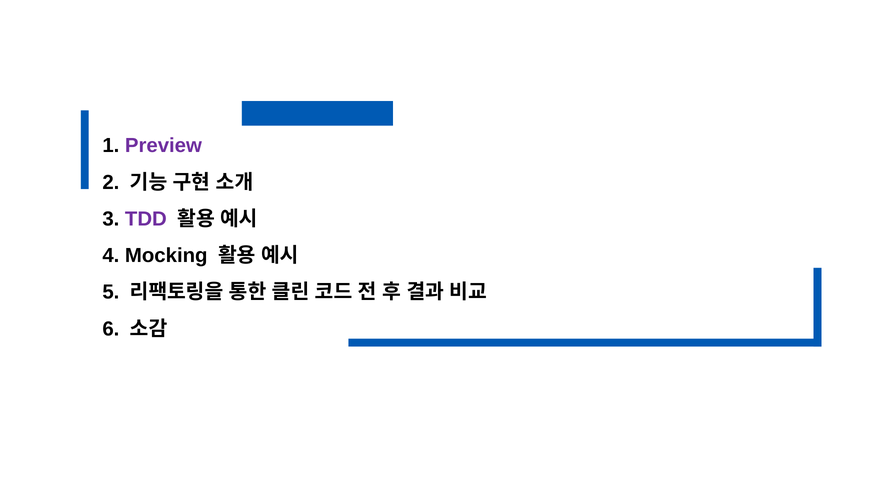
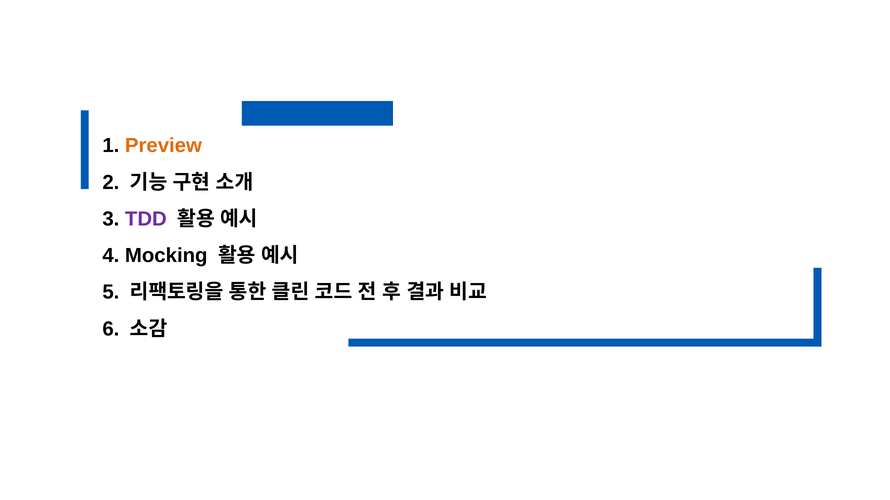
Preview colour: purple -> orange (163, 146)
